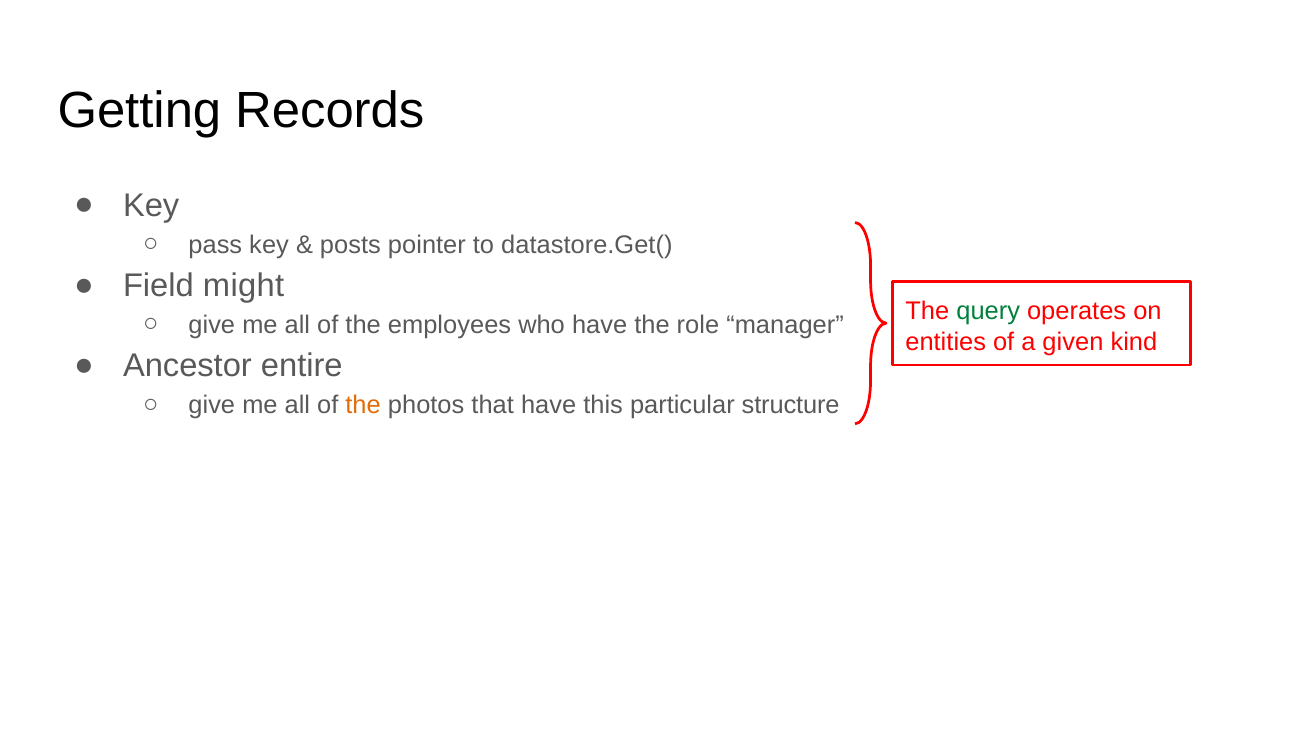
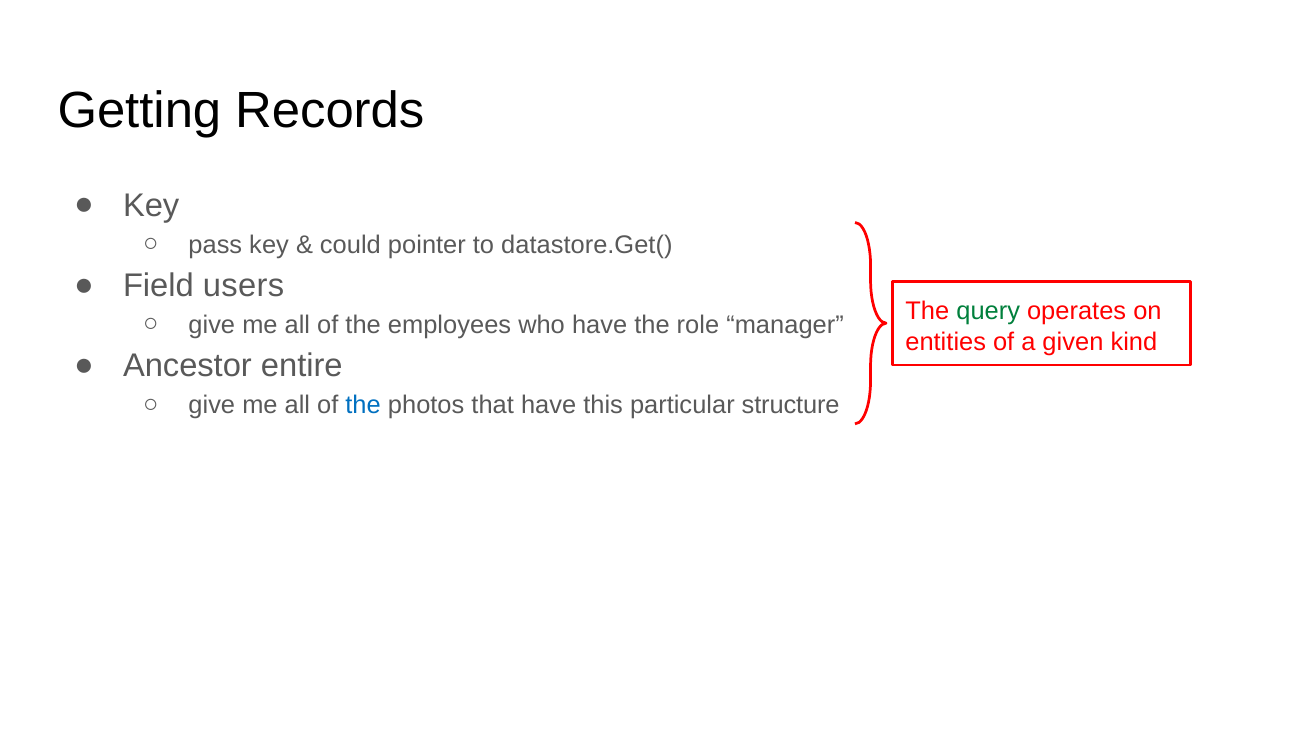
posts: posts -> could (350, 245)
might: might -> users (244, 286)
the colour: orange -> blue (363, 405)
